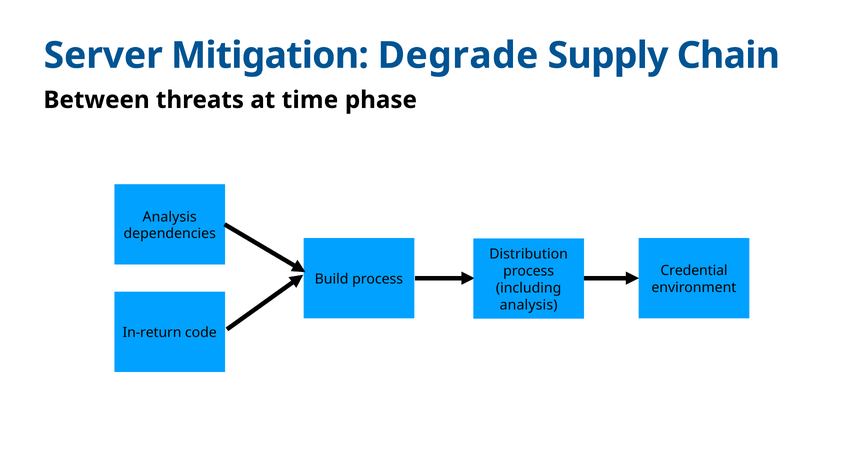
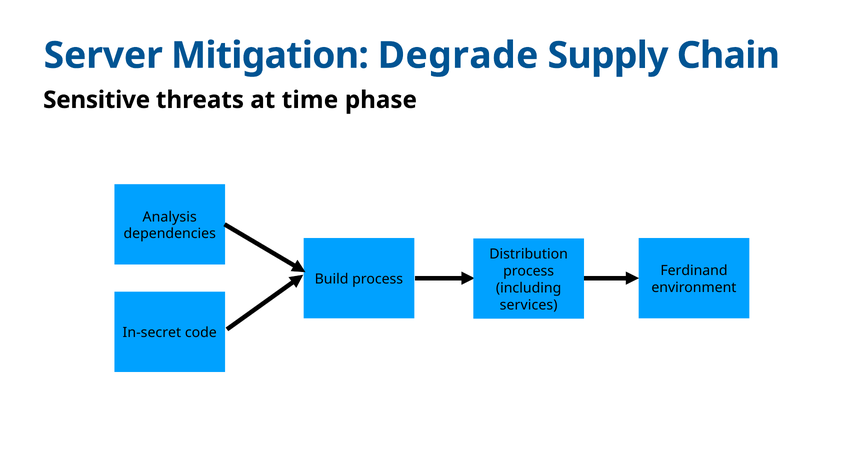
Between: Between -> Sensitive (97, 100)
Credential: Credential -> Ferdinand (694, 271)
analysis: analysis -> services (529, 305)
In-return: In-return -> In-secret (152, 333)
